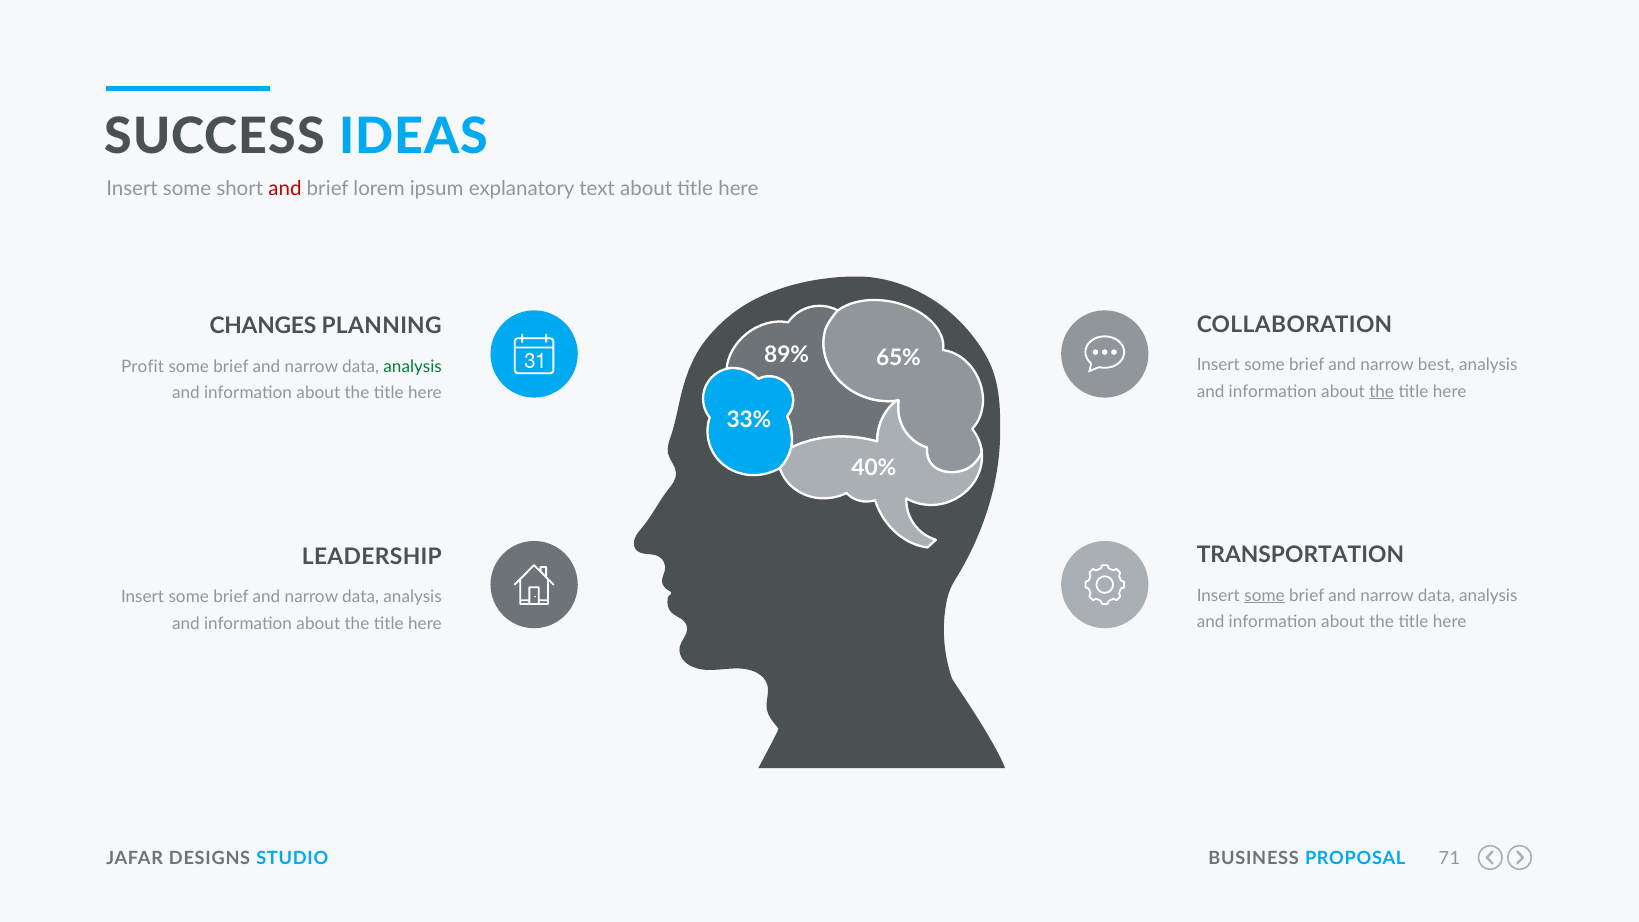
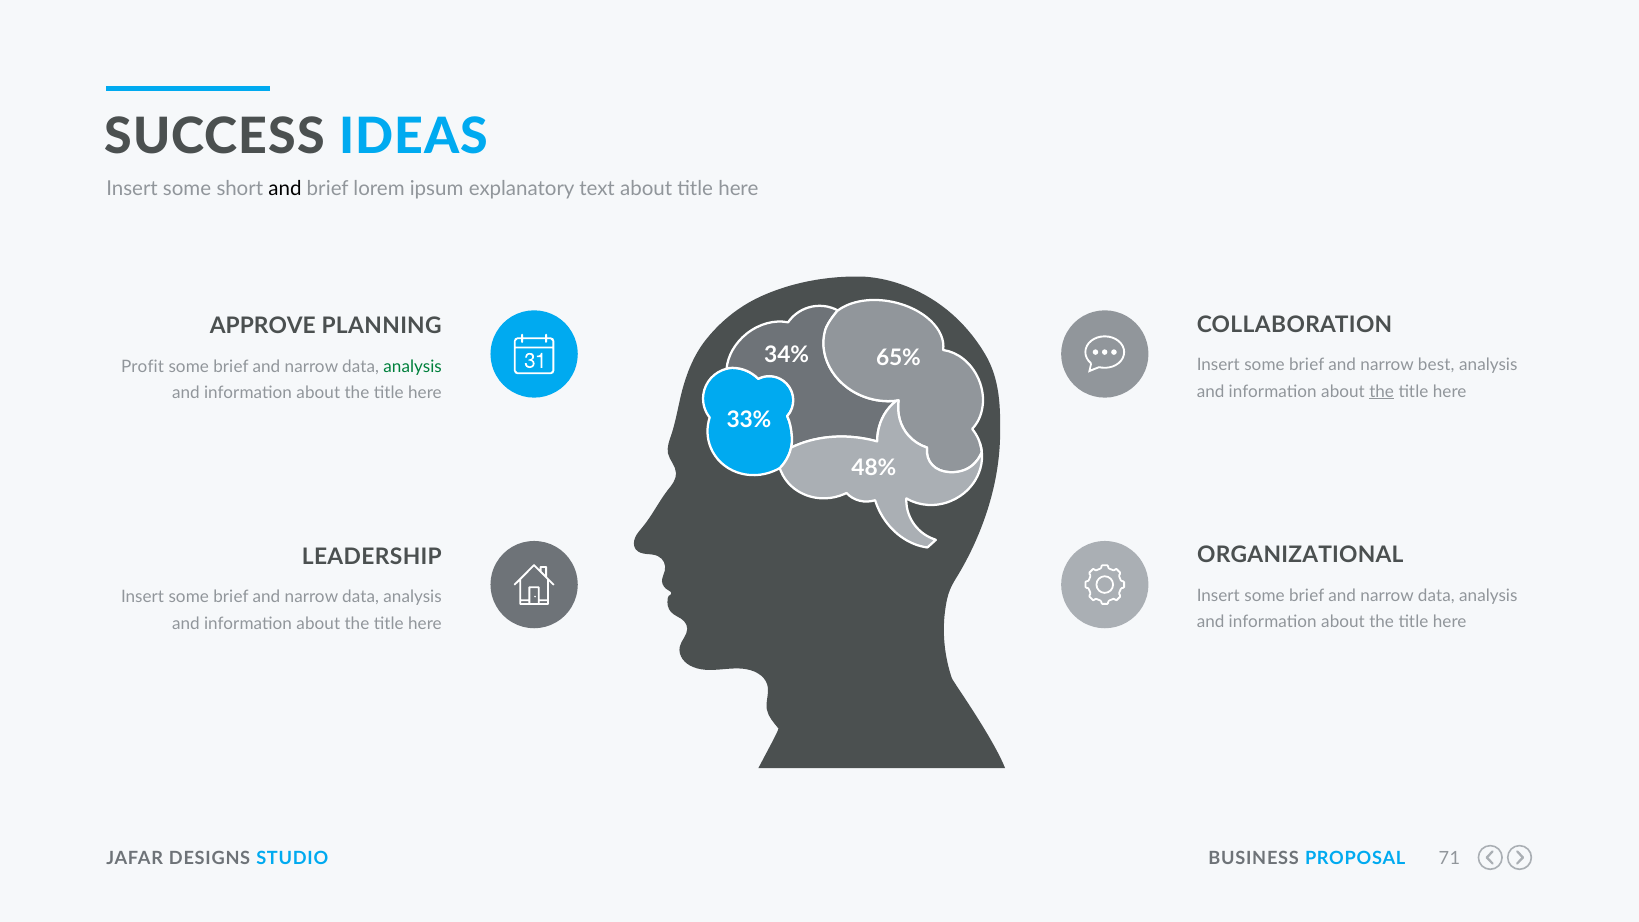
and colour: red -> black (285, 188)
CHANGES: CHANGES -> APPROVE (263, 326)
89%: 89% -> 34% (787, 355)
40%: 40% -> 48% (874, 468)
TRANSPORTATION: TRANSPORTATION -> ORGANIZATIONAL (1300, 555)
some underline: present -> none (1265, 595)
